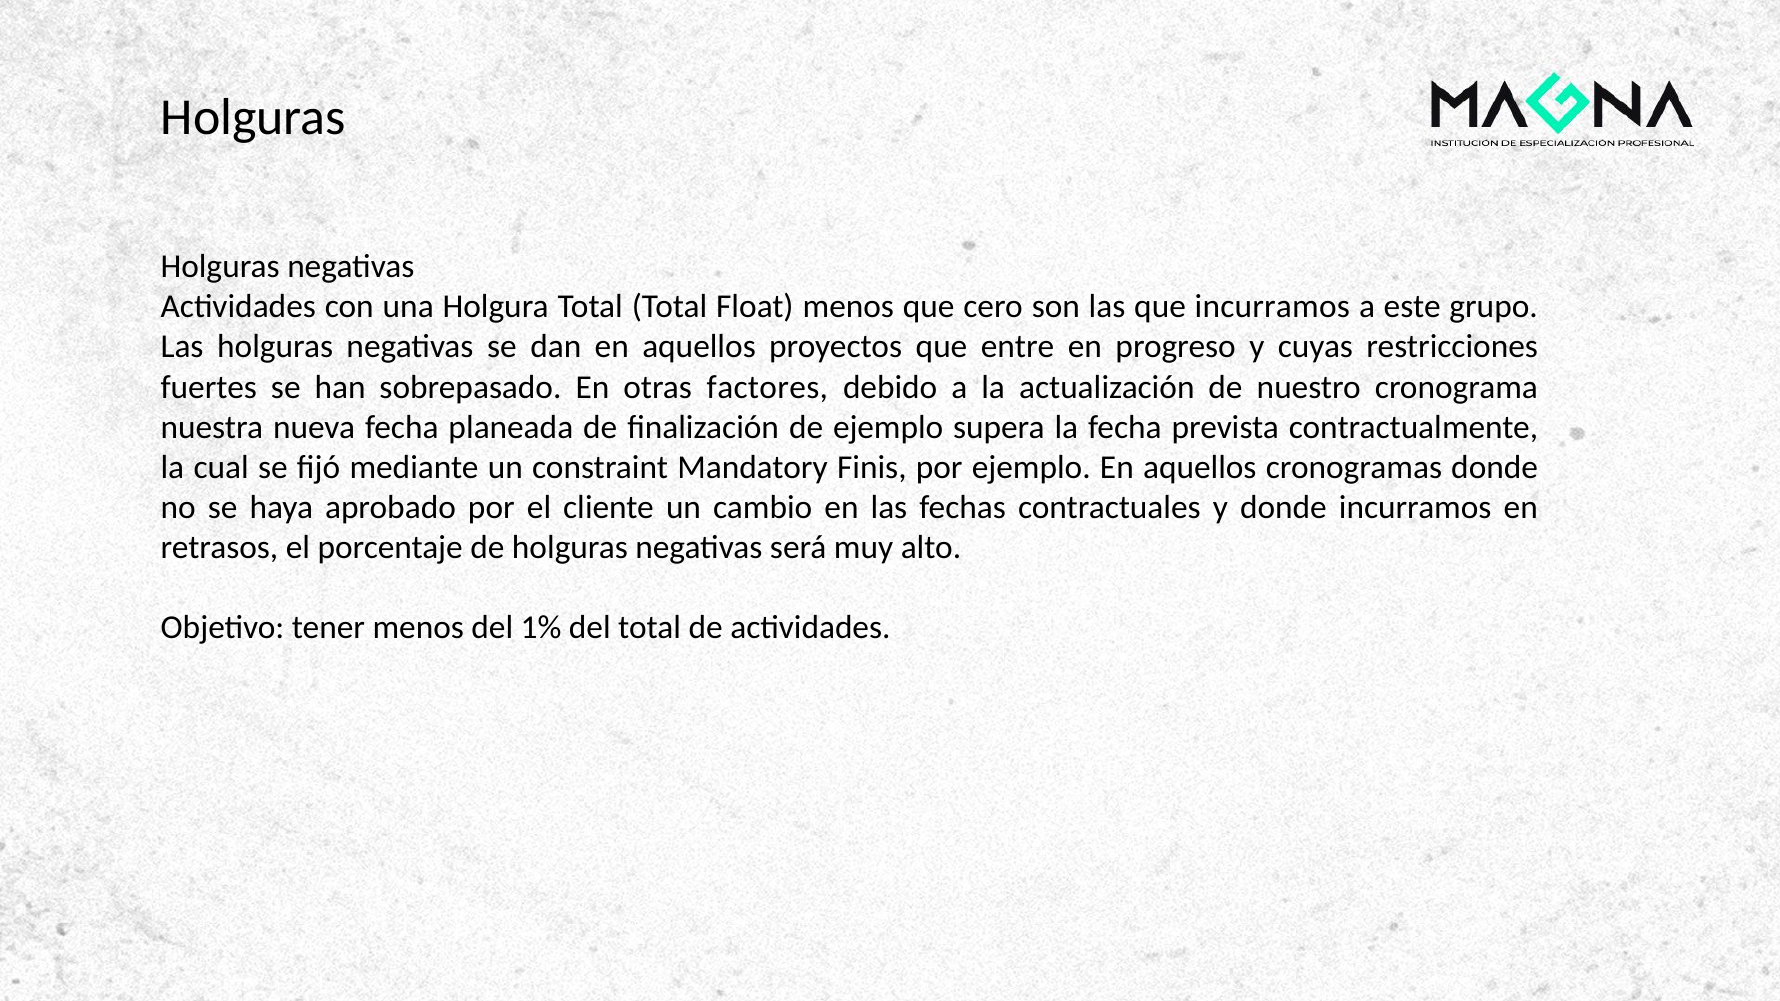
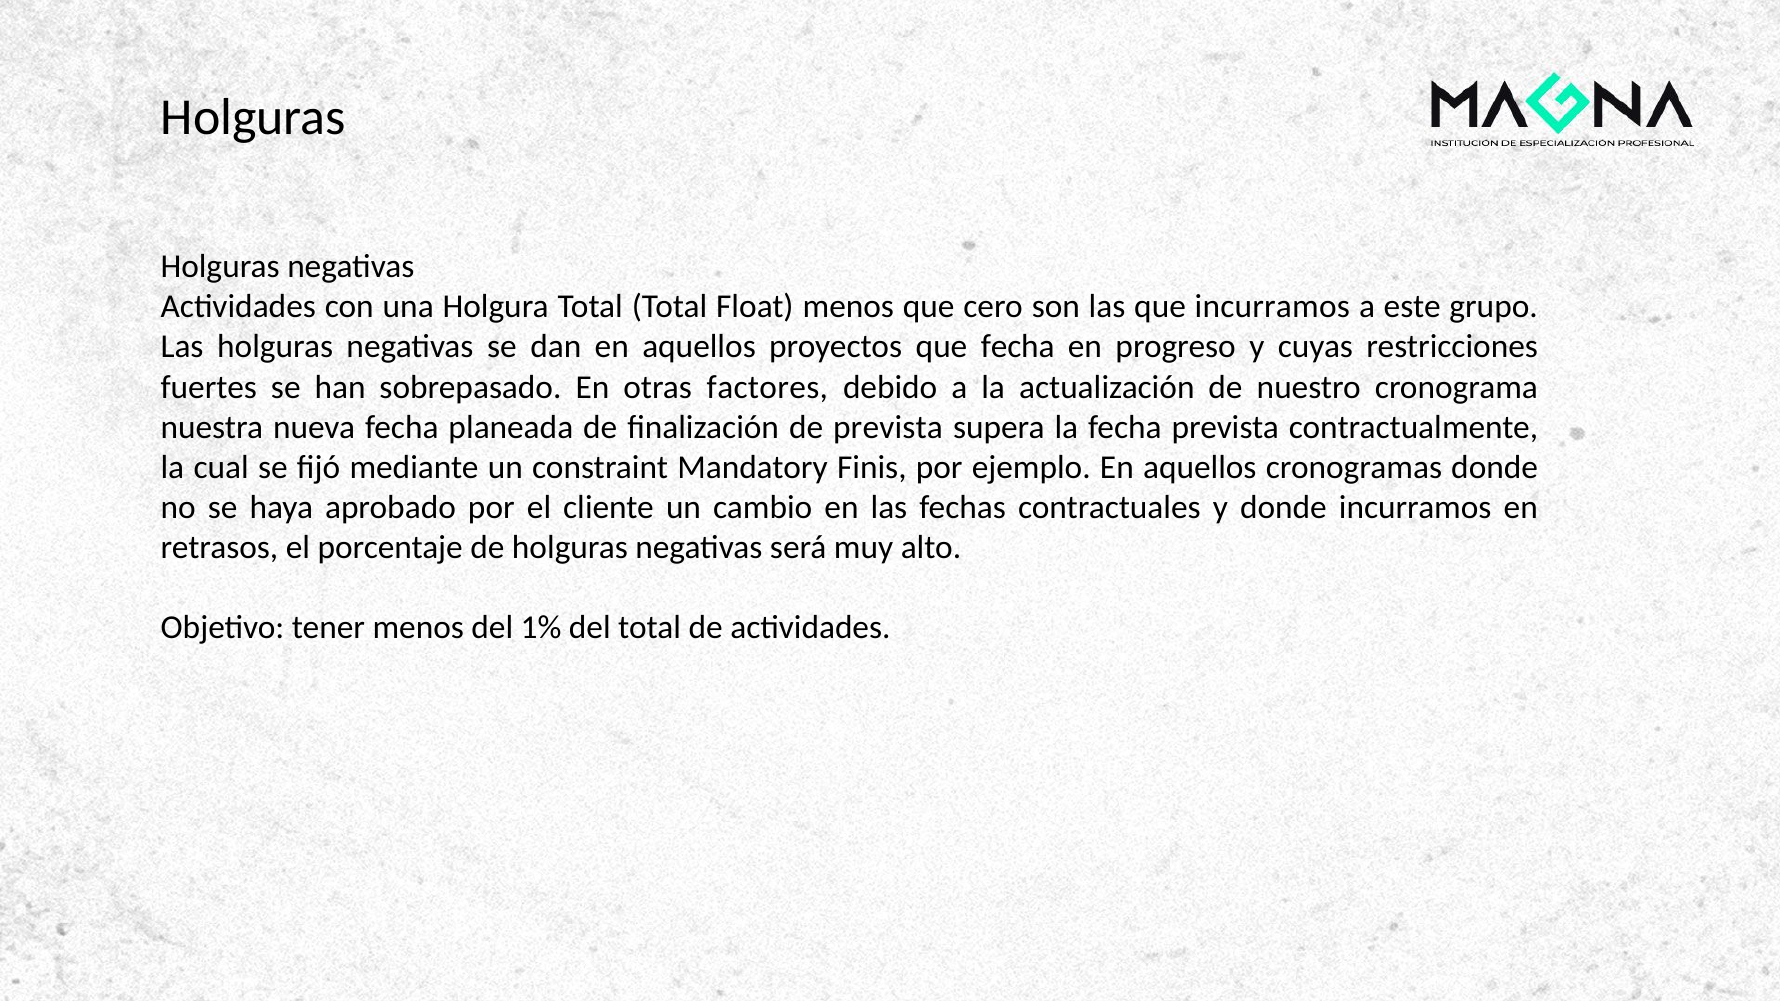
que entre: entre -> fecha (1018, 347)
de ejemplo: ejemplo -> prevista (888, 427)
